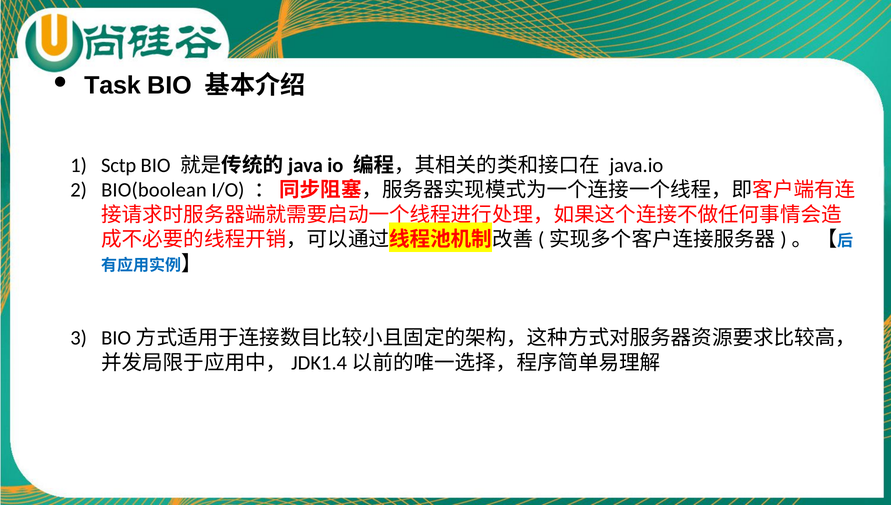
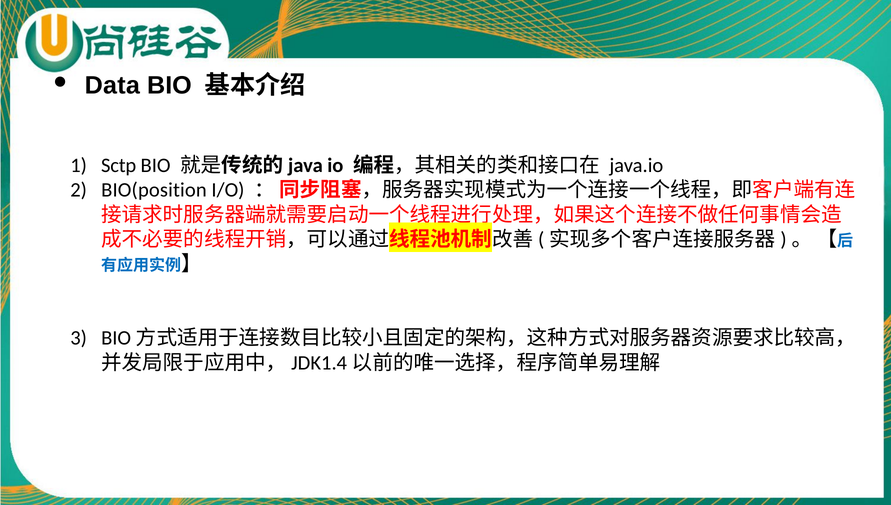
Task: Task -> Data (112, 85)
BIO(boolean: BIO(boolean -> BIO(position (154, 190)
